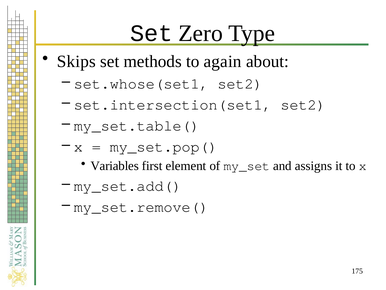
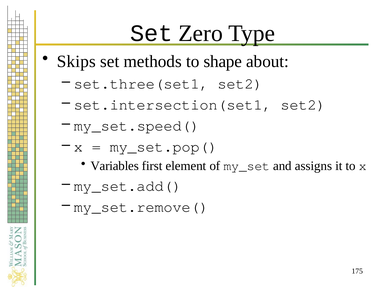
again: again -> shape (223, 61)
set.whose(set1: set.whose(set1 -> set.three(set1 (141, 83)
my_set.table(: my_set.table( -> my_set.speed( (137, 125)
